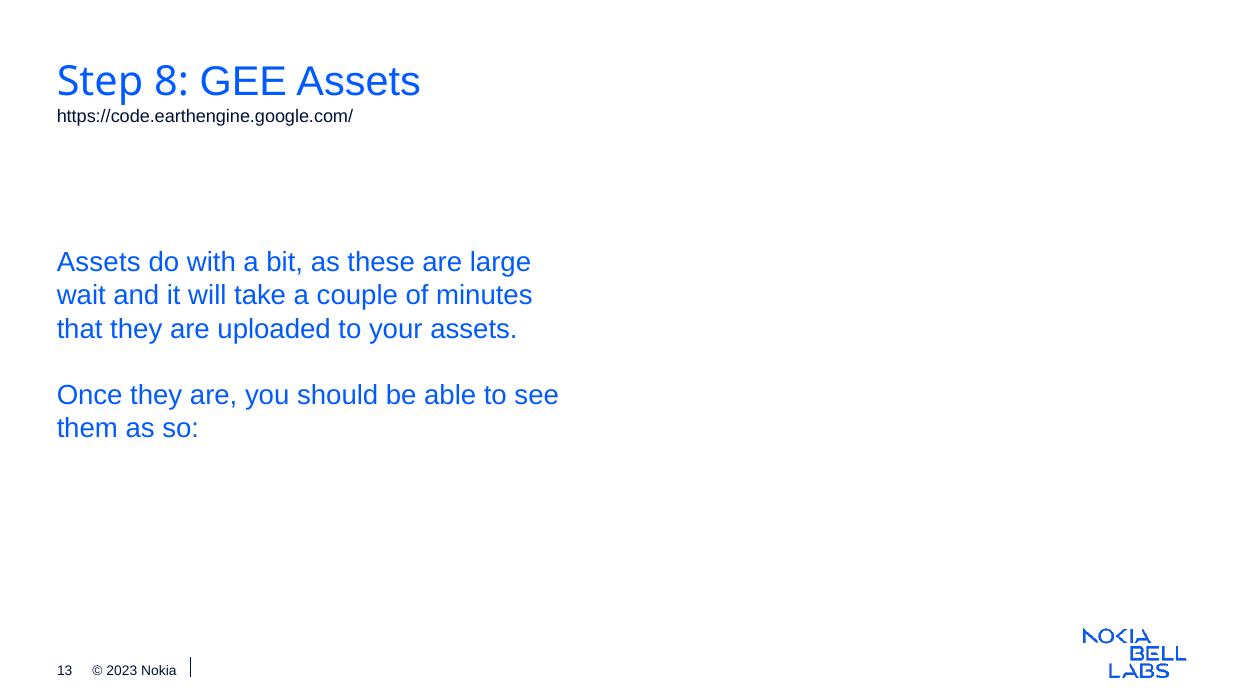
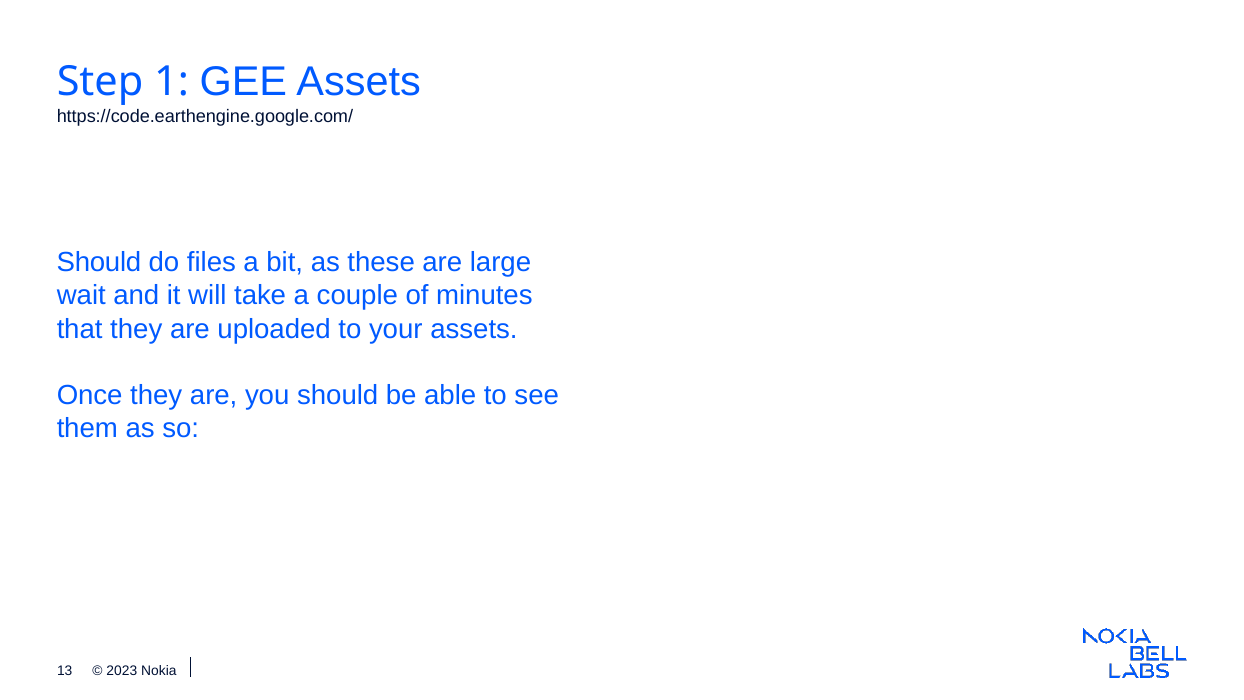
8: 8 -> 1 (171, 82)
Assets: Assets -> Should (99, 263)
with: with -> files (211, 263)
